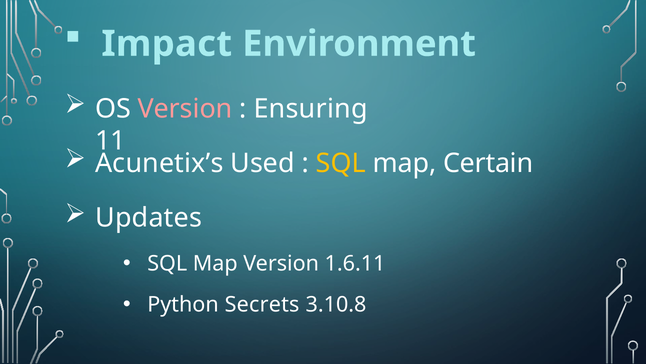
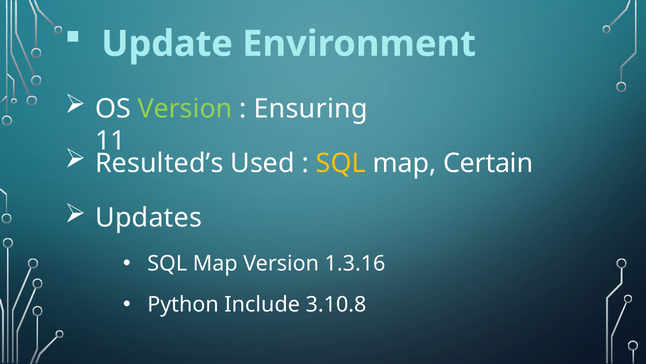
Impact: Impact -> Update (167, 44)
Version colour: pink -> light green (185, 109)
Acunetix’s: Acunetix’s -> Resulted’s (159, 163)
1.6.11: 1.6.11 -> 1.3.16 (355, 263)
Secrets: Secrets -> Include (262, 304)
